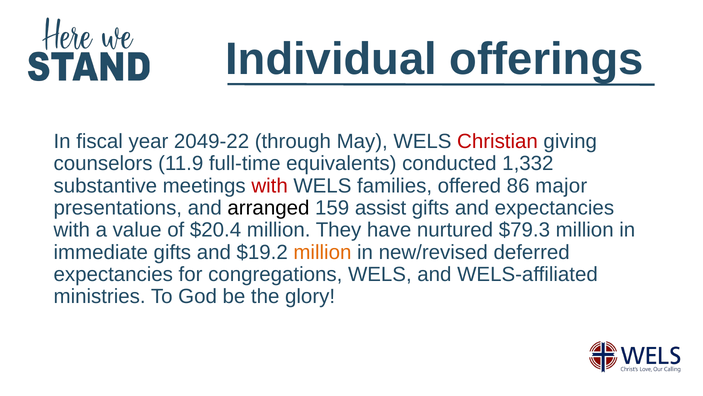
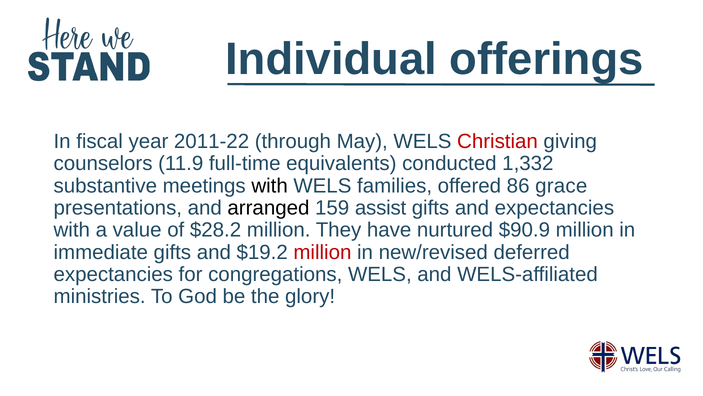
2049-22: 2049-22 -> 2011-22 (212, 141)
with colour: red -> black (270, 186)
major: major -> grace (561, 186)
$20.4: $20.4 -> $28.2 (216, 230)
$79.3: $79.3 -> $90.9 (524, 230)
million colour: orange -> red (322, 252)
